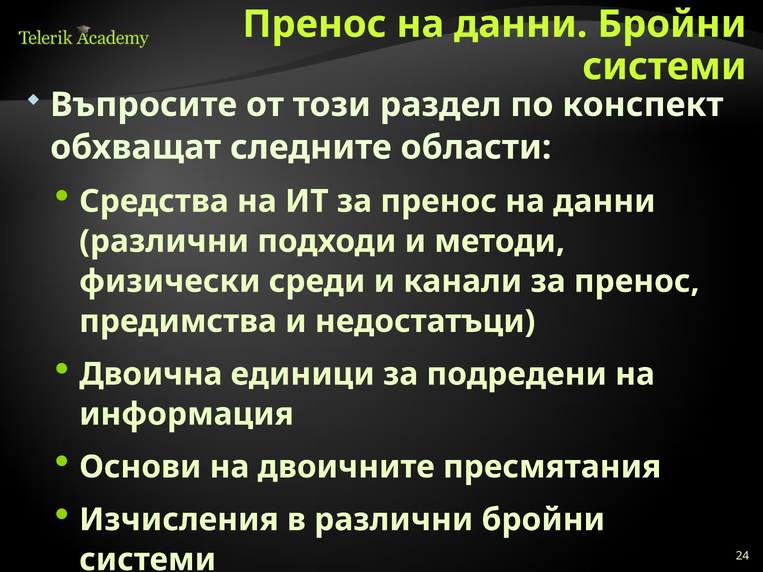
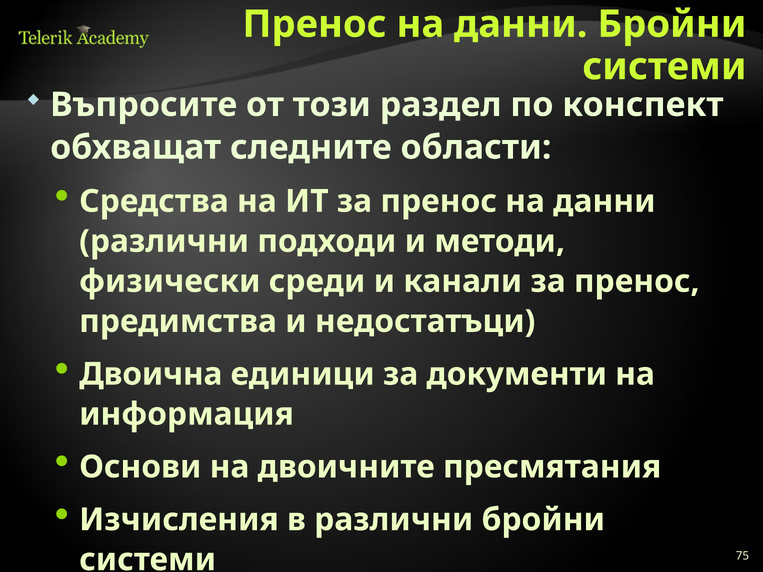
подредени: подредени -> документи (517, 374)
24: 24 -> 75 (742, 556)
